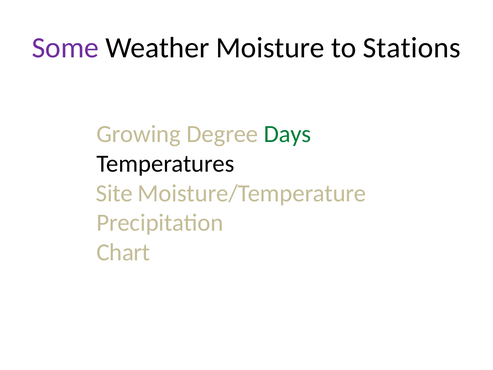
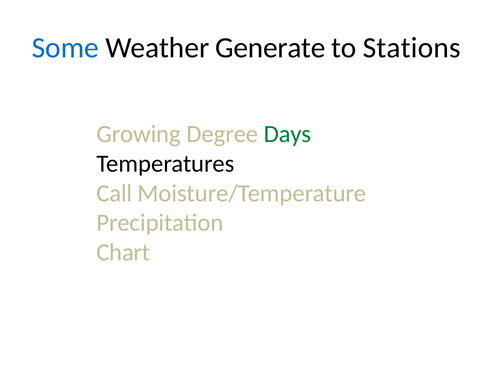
Some colour: purple -> blue (65, 48)
Moisture: Moisture -> Generate (270, 48)
Site: Site -> Call (114, 193)
